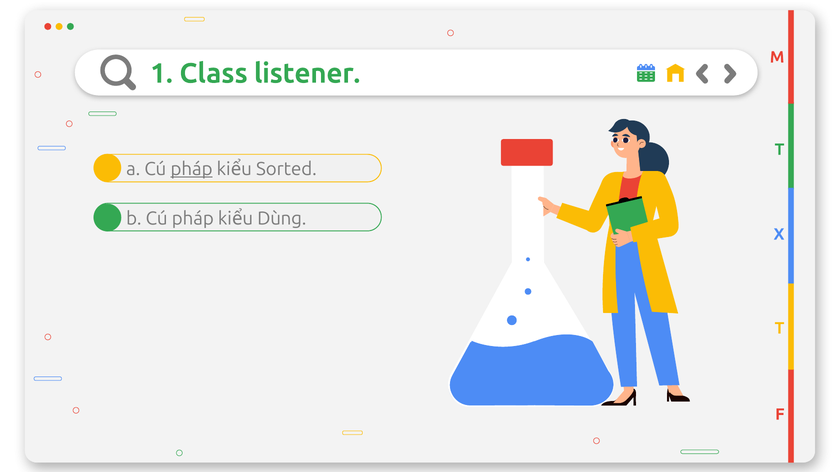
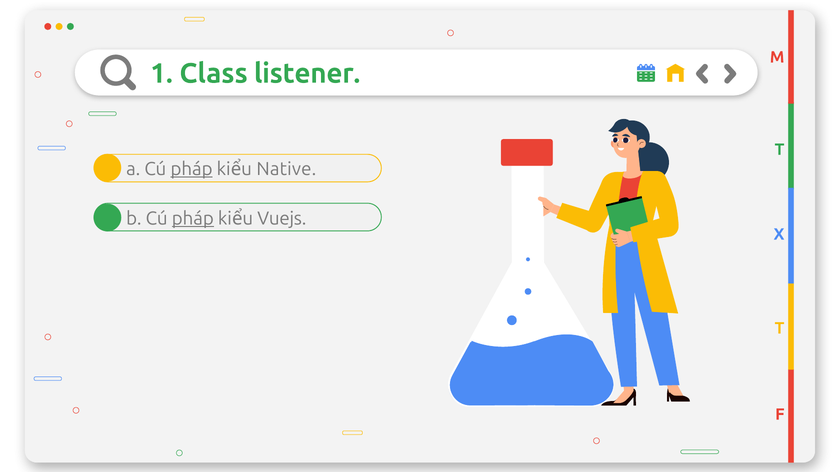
Sorted: Sorted -> Native (286, 169)
pháp underline: none -> present (193, 219)
Dùng: Dùng -> Vuejs (282, 219)
